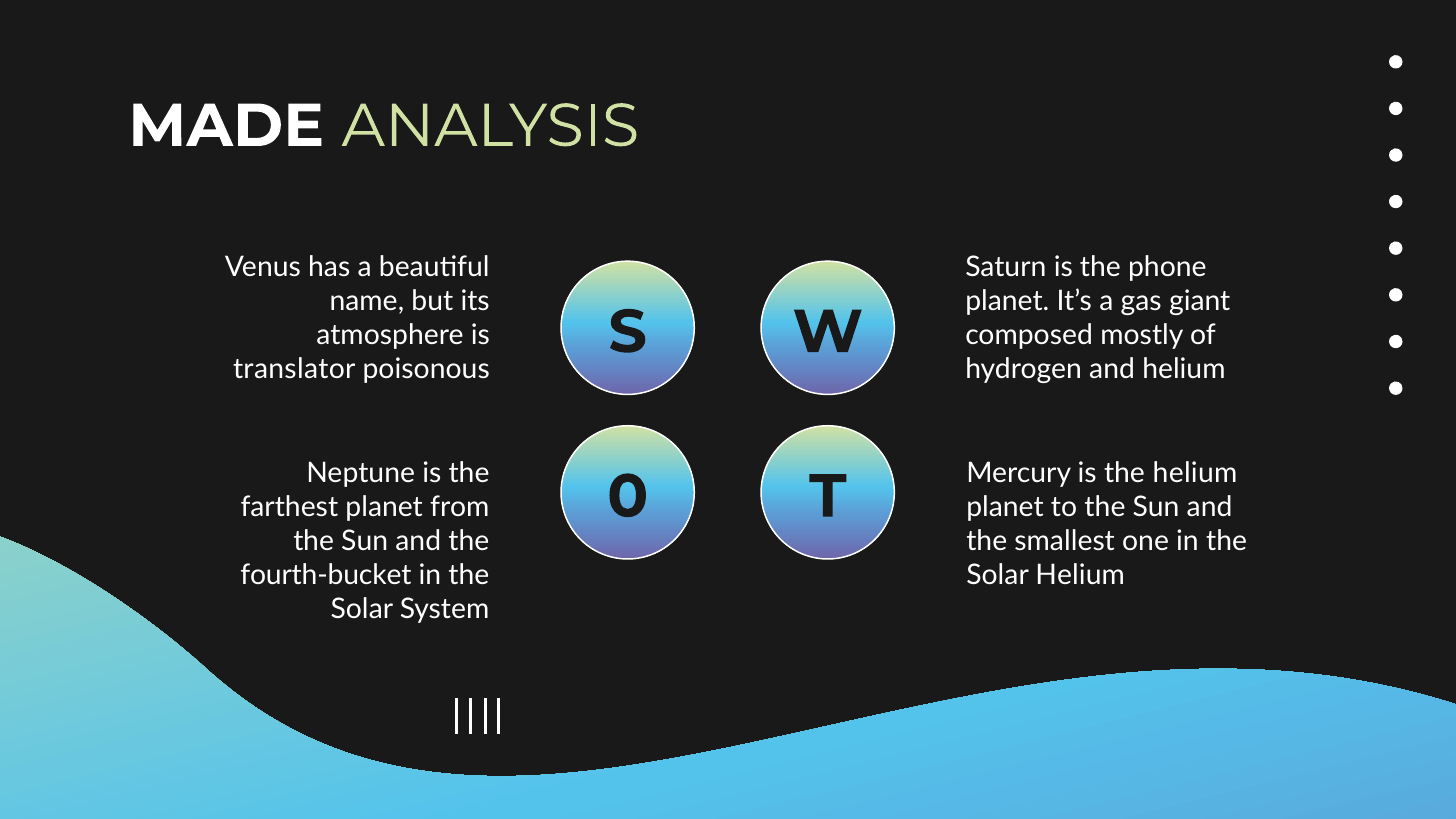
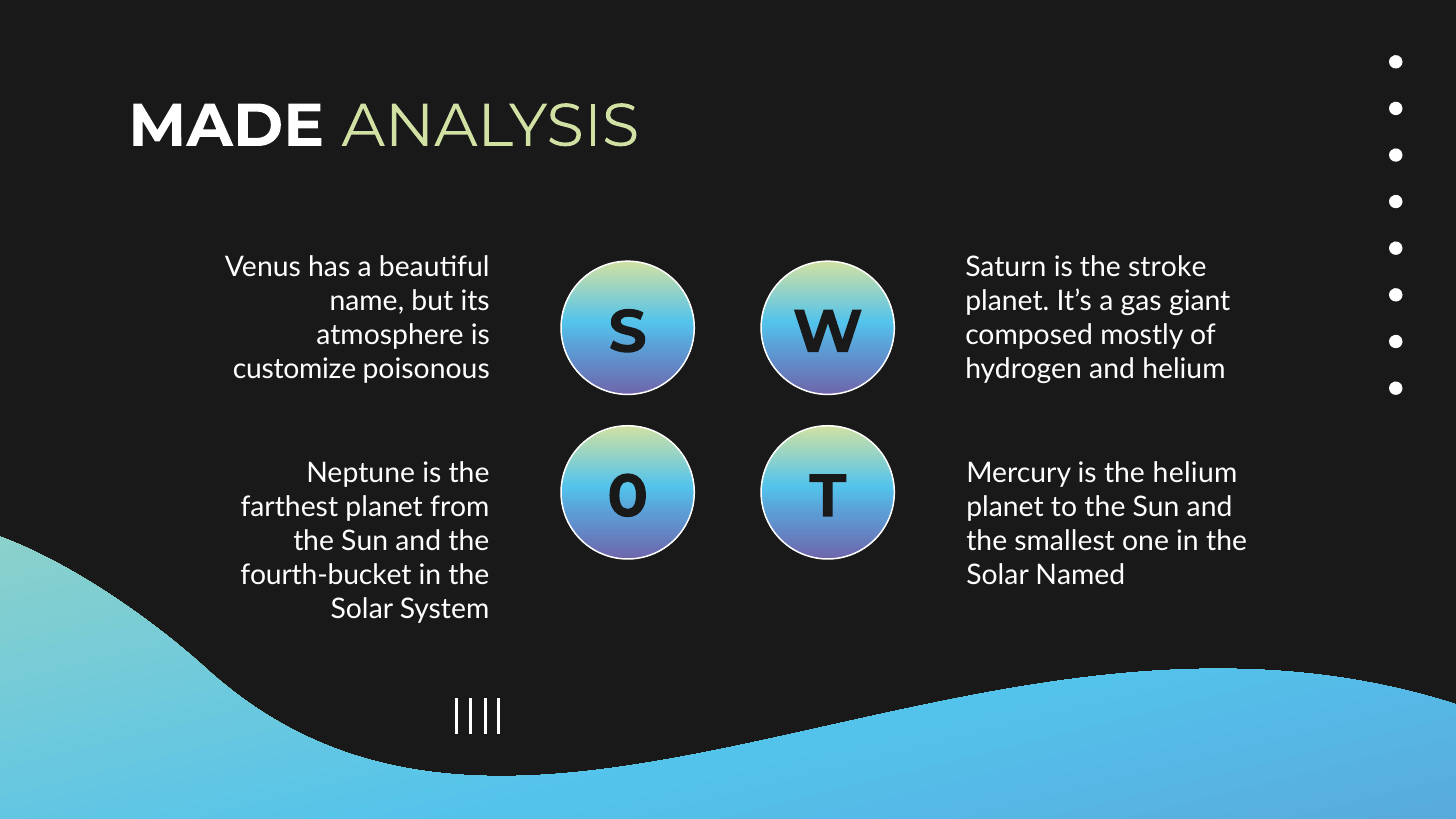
phone: phone -> stroke (1167, 267)
translator: translator -> customize (295, 369)
Solar Helium: Helium -> Named (1080, 575)
